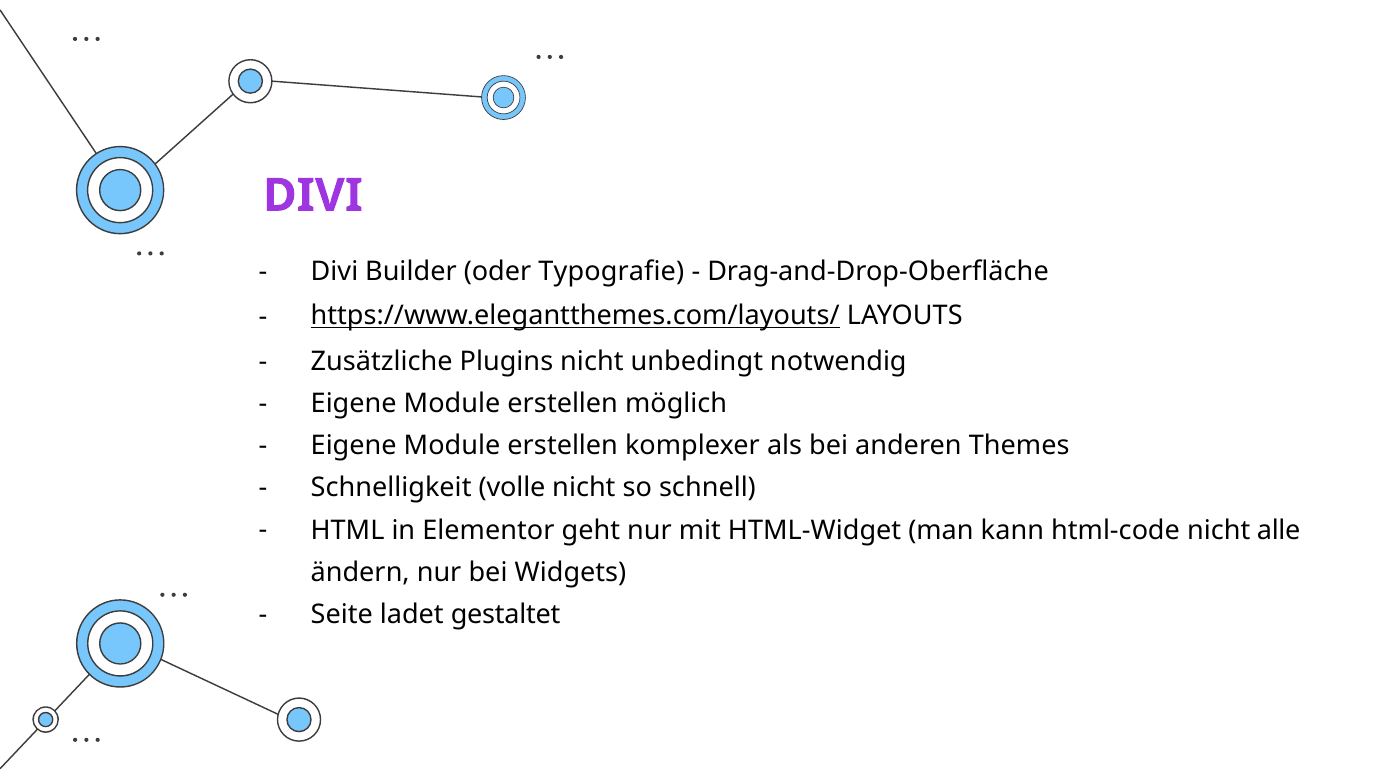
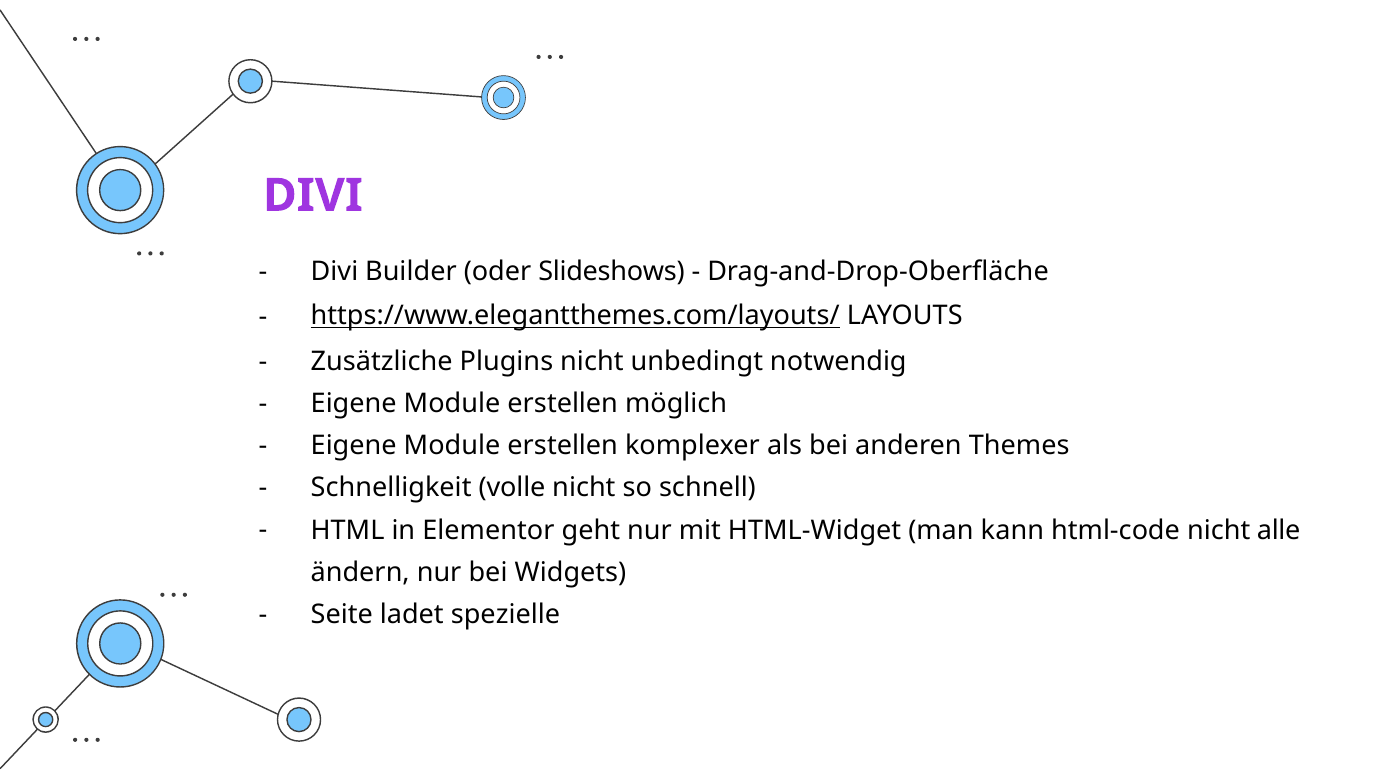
Typografie: Typografie -> Slideshows (612, 272)
gestaltet: gestaltet -> spezielle (505, 615)
